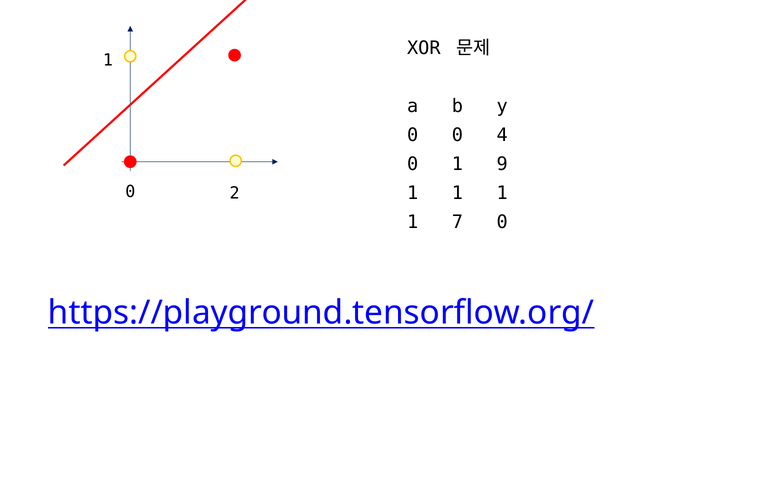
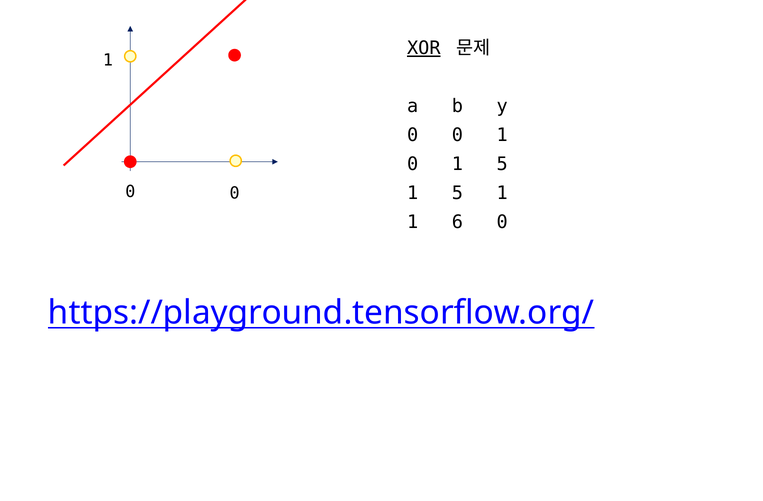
XOR underline: none -> present (424, 48)
4: 4 -> 1 (502, 135)
0 1 9: 9 -> 5 (502, 164)
2: 2 -> 0 (235, 194)
1: 1 -> 5 (457, 193)
7: 7 -> 6 (457, 222)
